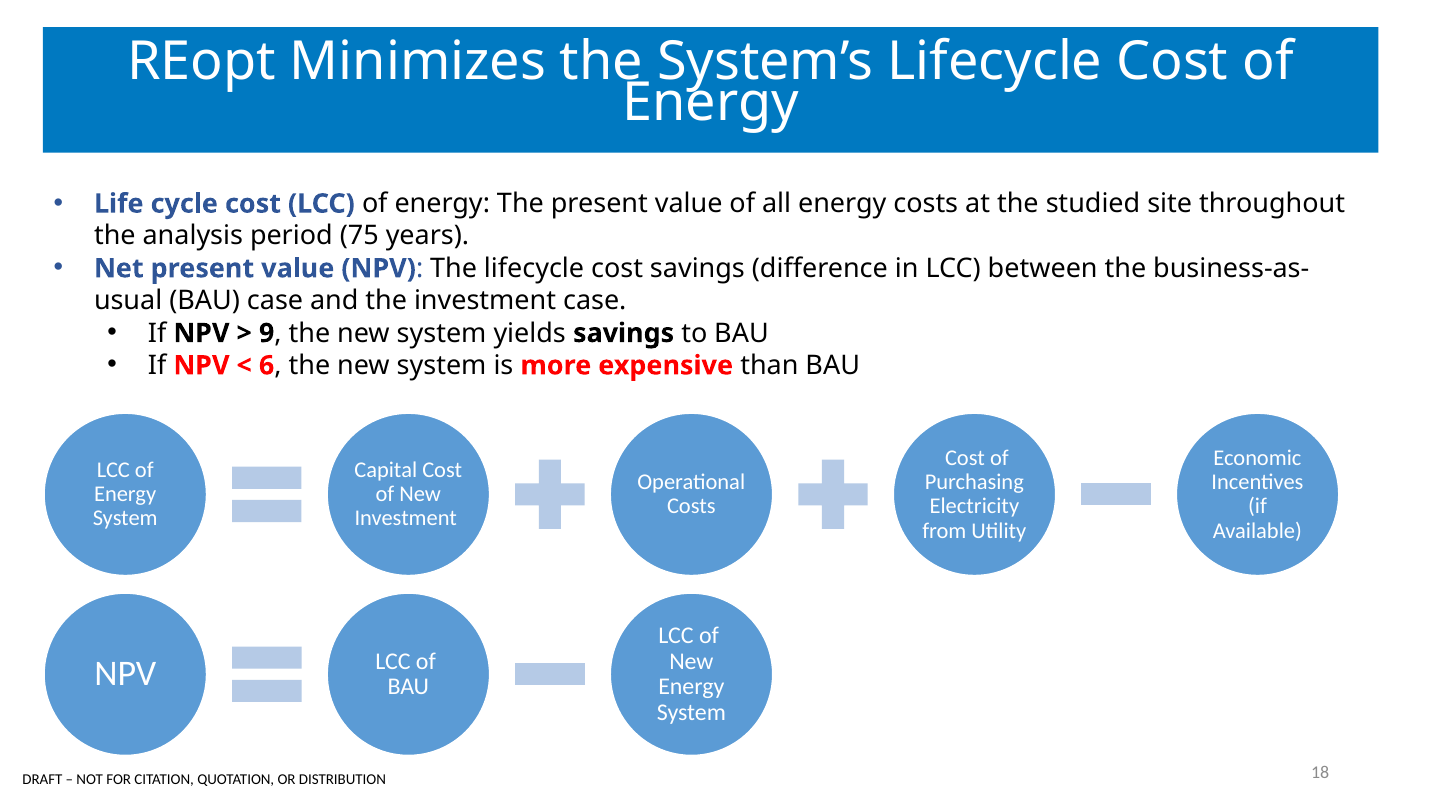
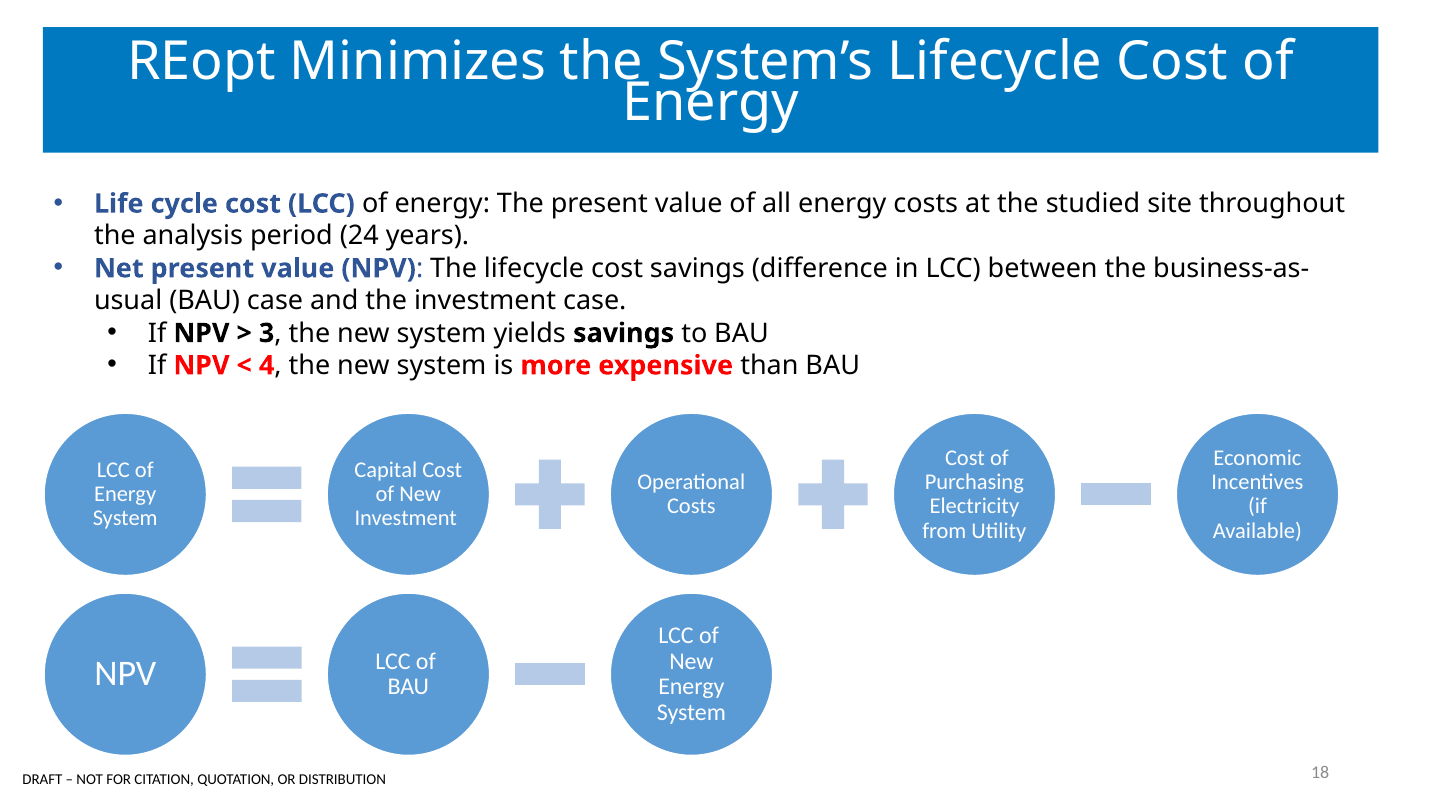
75: 75 -> 24 (359, 236)
9: 9 -> 3 (267, 333)
6: 6 -> 4 (267, 366)
